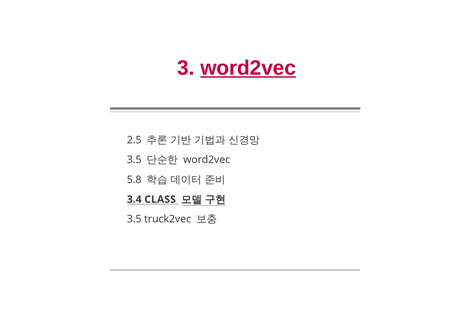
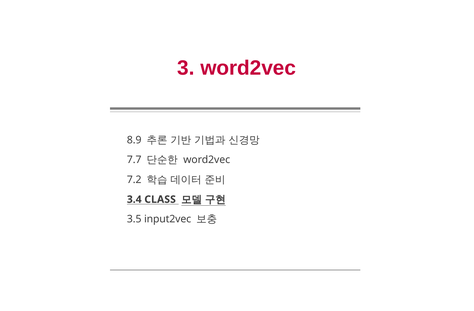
word2vec underline: present -> none (248, 68)
2.5: 2.5 -> 8.9 (134, 140)
3.5: 3.5 -> 7.7 (134, 160)
5.8: 5.8 -> 7.2 (134, 180)
truck2vec: truck2vec -> input2vec (168, 219)
